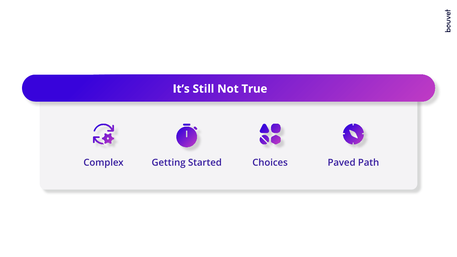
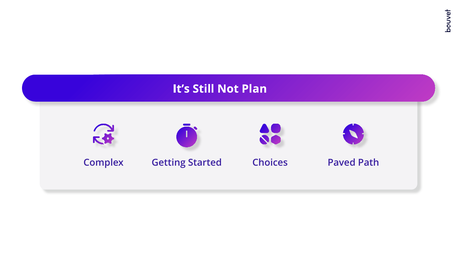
True: True -> Plan (254, 89)
